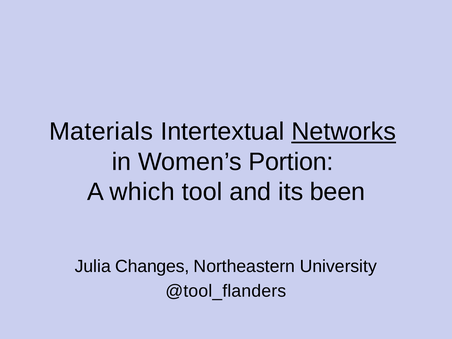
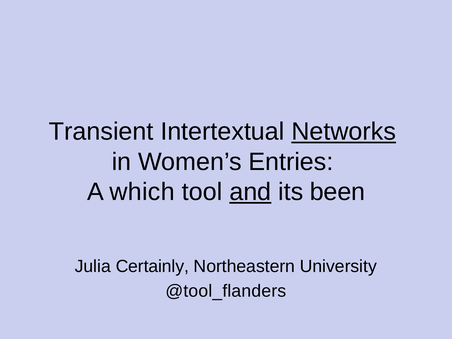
Materials: Materials -> Transient (101, 132)
Portion: Portion -> Entries (291, 162)
and underline: none -> present (250, 192)
Changes: Changes -> Certainly (152, 266)
